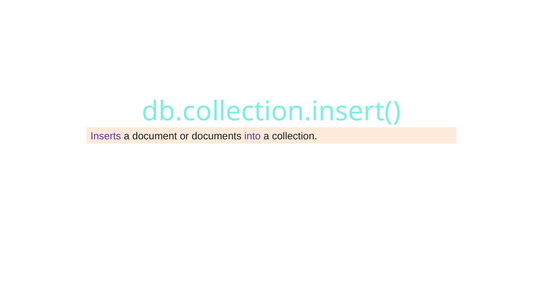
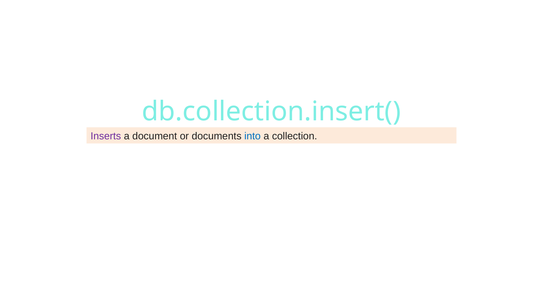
into colour: purple -> blue (253, 136)
